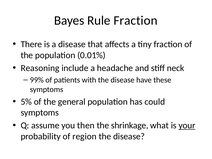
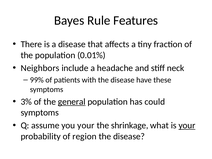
Rule Fraction: Fraction -> Features (136, 21)
Reasoning: Reasoning -> Neighbors (40, 68)
5%: 5% -> 3% (26, 102)
general underline: none -> present (72, 102)
you then: then -> your (86, 125)
